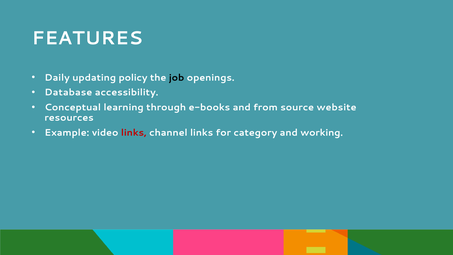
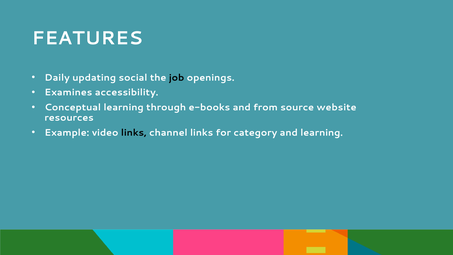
policy: policy -> social (133, 78)
Database: Database -> Examines (68, 92)
links colour: red -> black (134, 132)
and working: working -> learning (322, 132)
